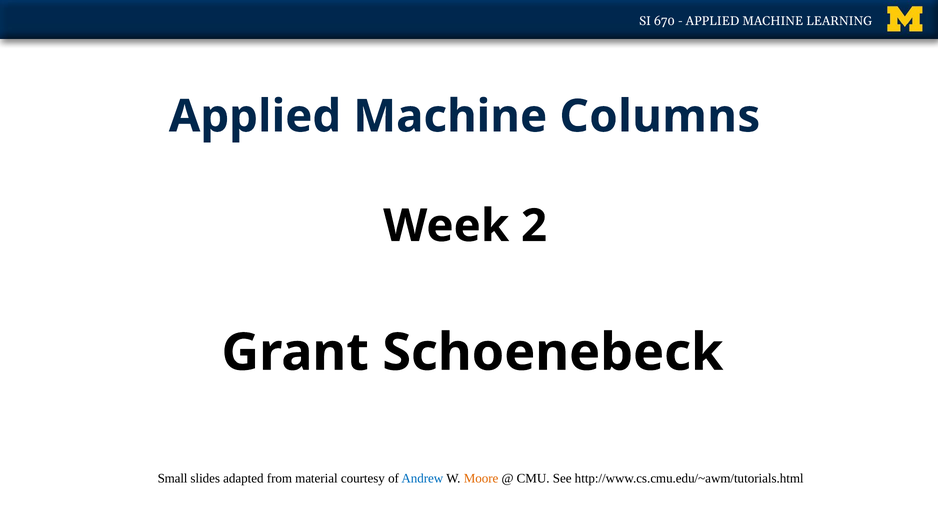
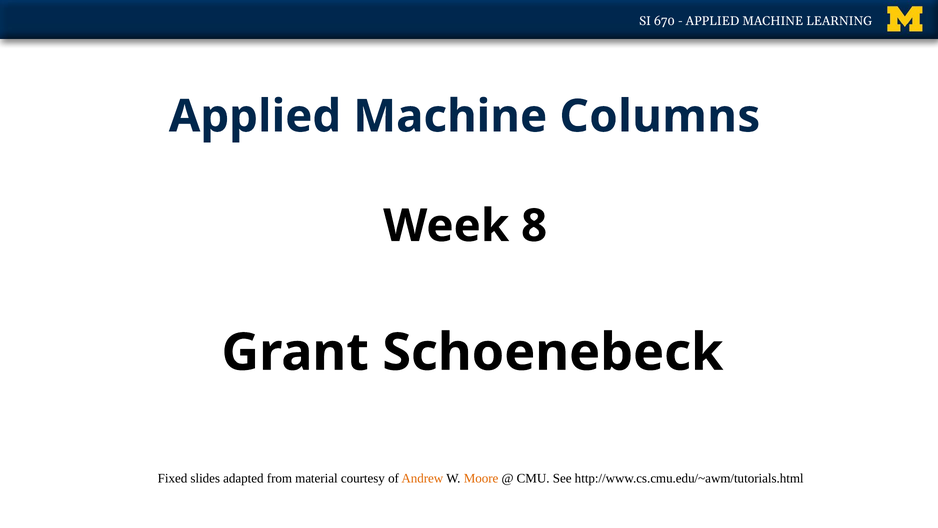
2: 2 -> 8 (534, 226)
Small: Small -> Fixed (173, 478)
Andrew colour: blue -> orange (422, 478)
